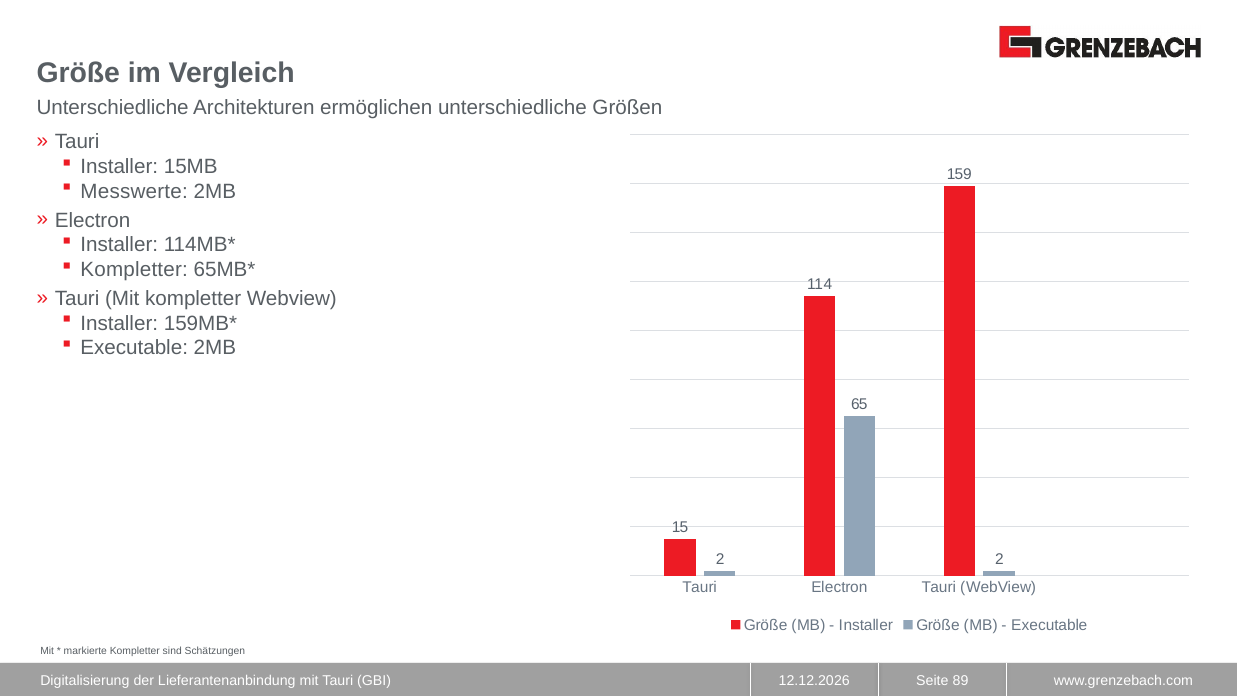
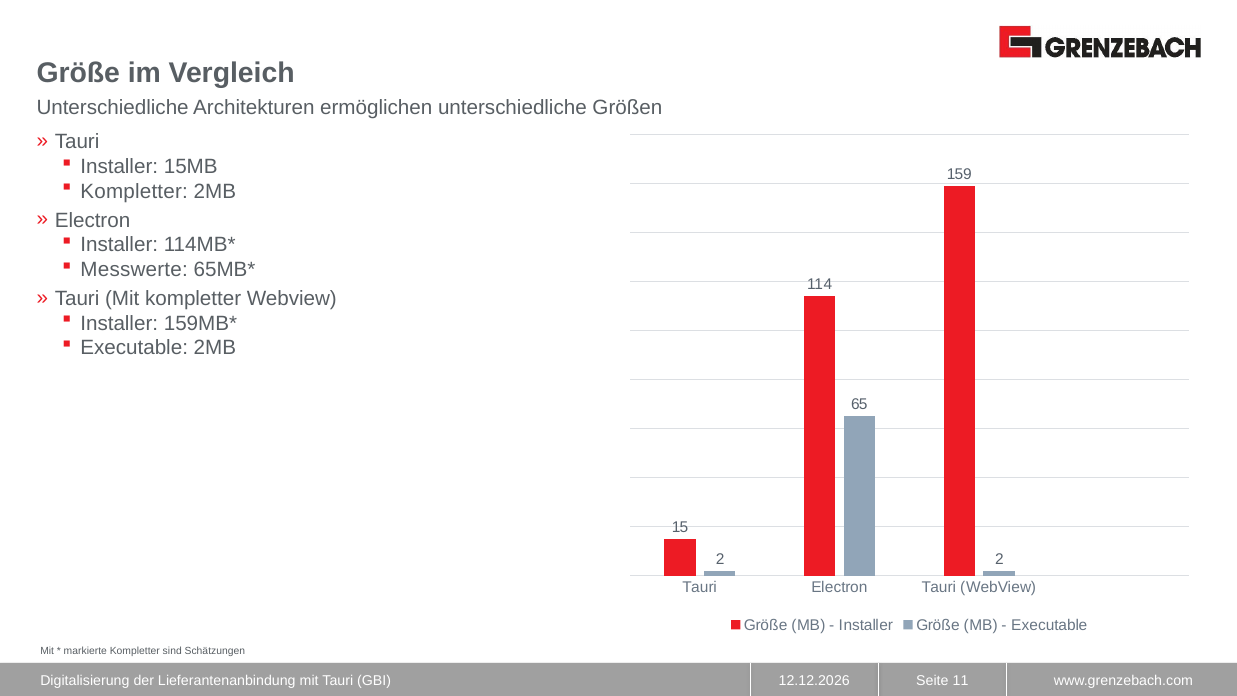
Messwerte: Messwerte -> Kompletter (134, 191)
Kompletter: Kompletter -> Messwerte (134, 270)
89: 89 -> 11 (961, 680)
